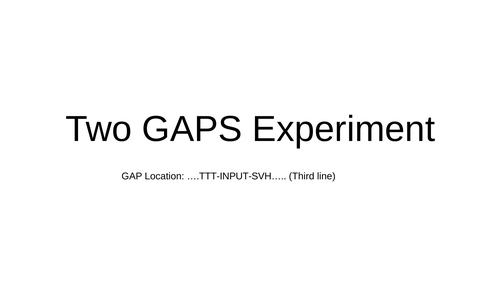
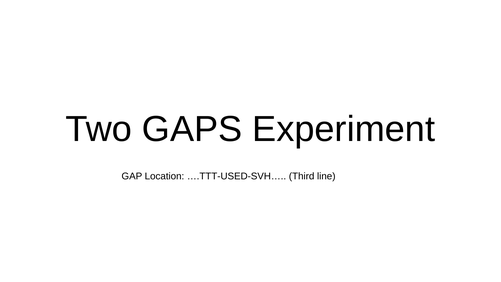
….TTT-INPUT-SVH…: ….TTT-INPUT-SVH… -> ….TTT-USED-SVH… (237, 176)
